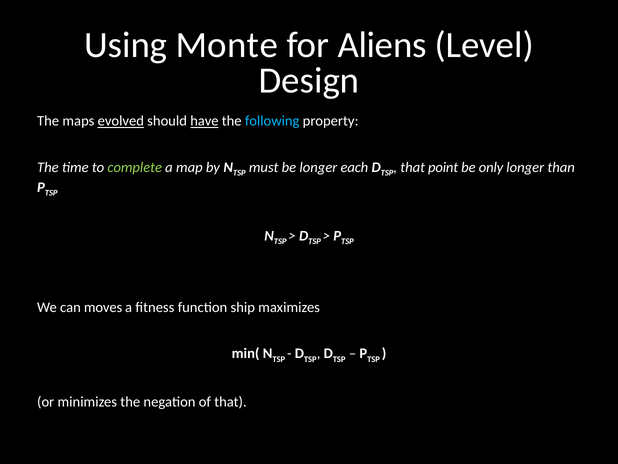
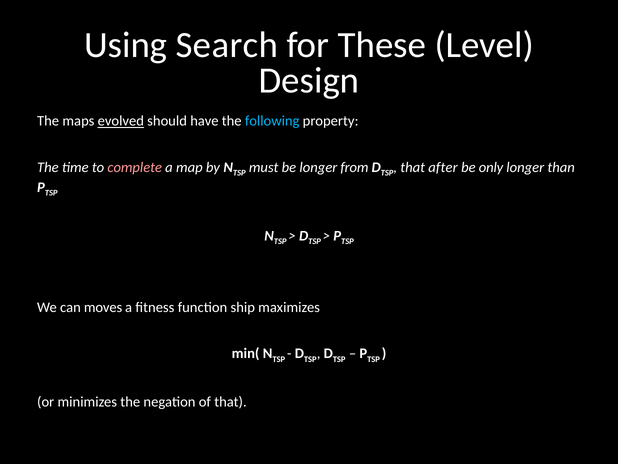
Monte: Monte -> Search (227, 45)
Aliens: Aliens -> These (382, 45)
have underline: present -> none (204, 121)
complete colour: light green -> pink (135, 167)
each: each -> from (354, 167)
point: point -> after (443, 167)
